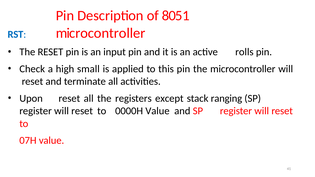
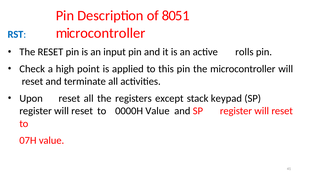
small: small -> point (88, 69)
ranging: ranging -> keypad (226, 98)
